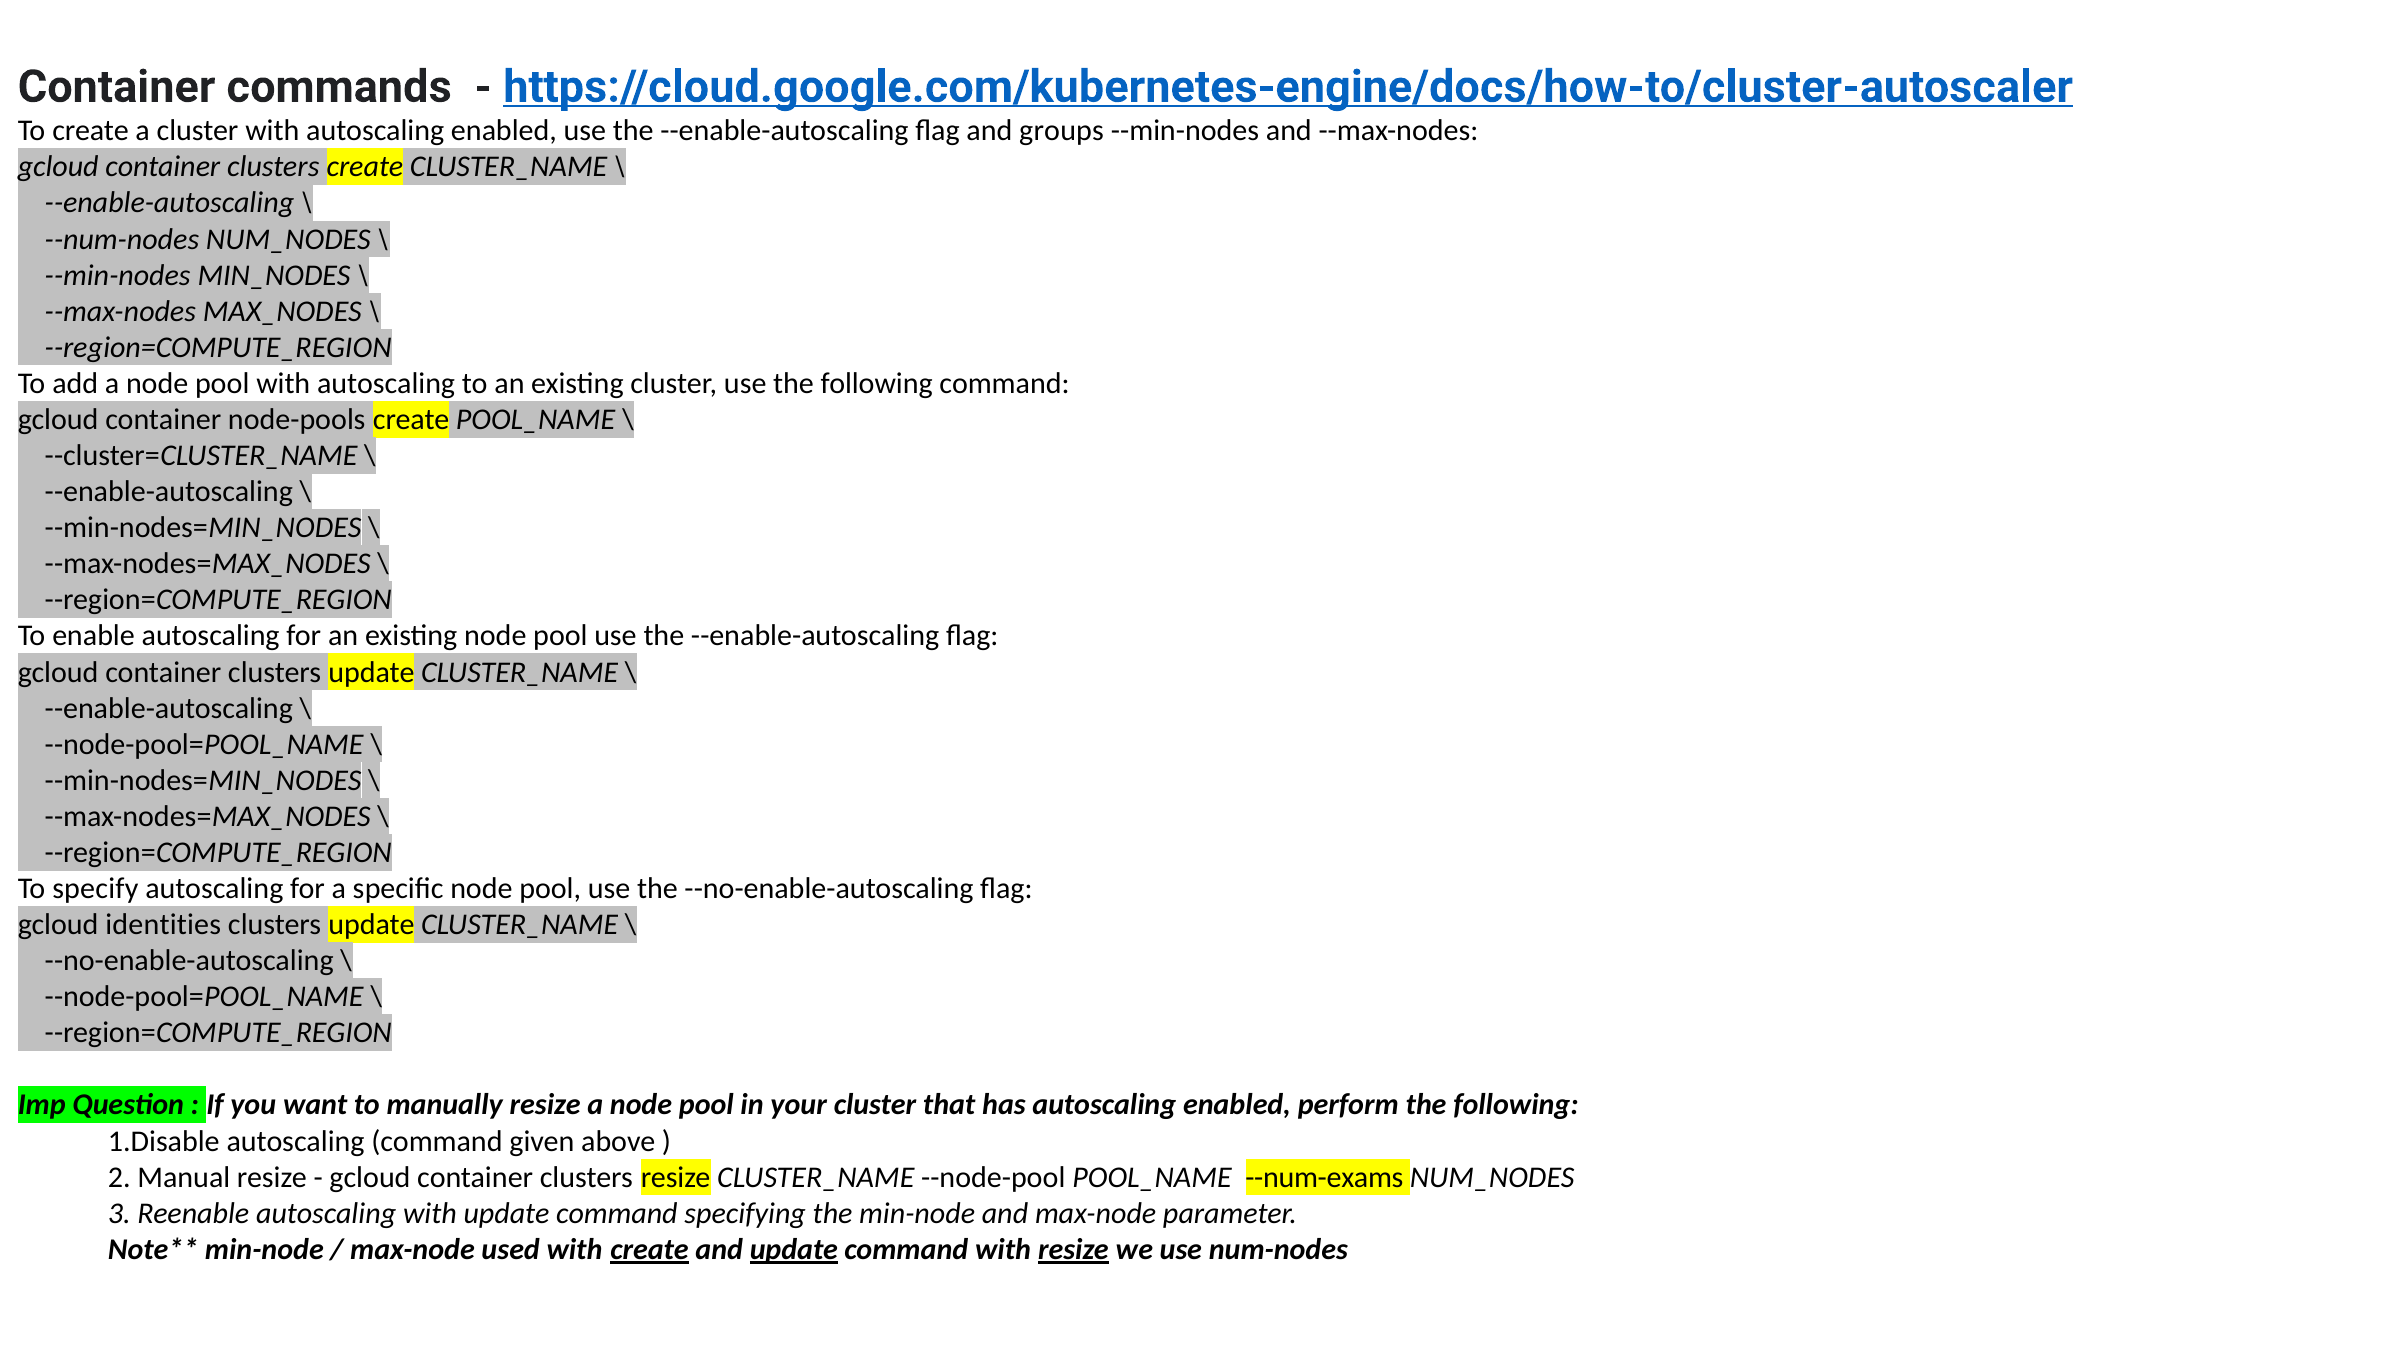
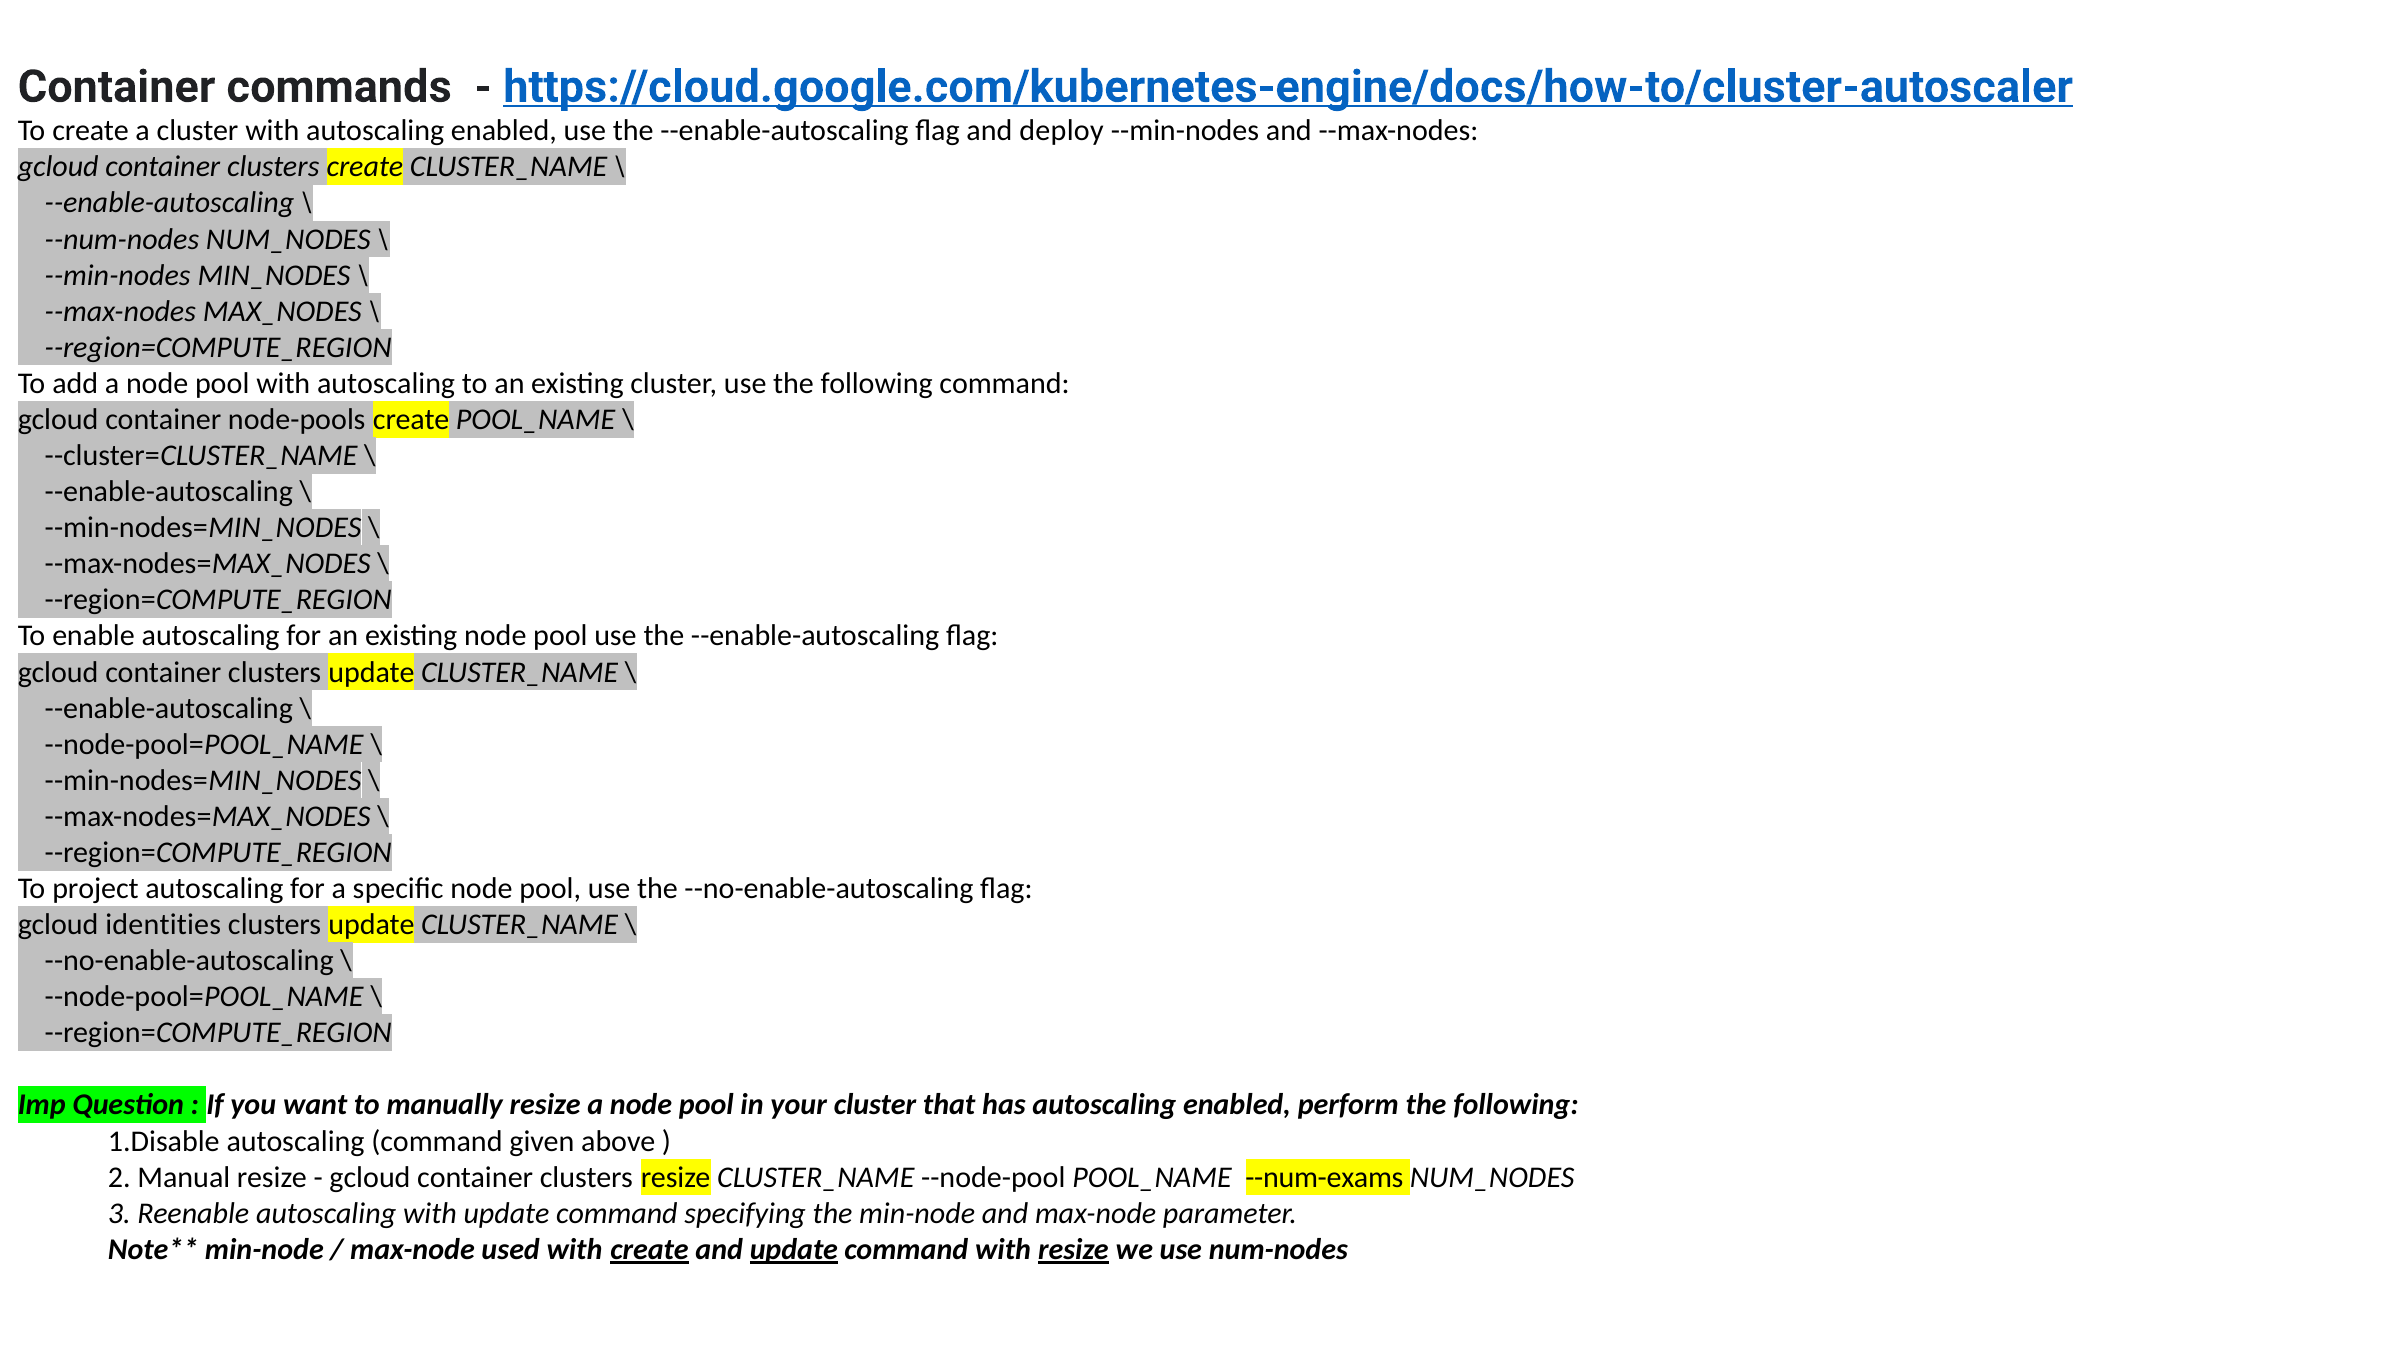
groups: groups -> deploy (1062, 131)
specify: specify -> project (95, 889)
